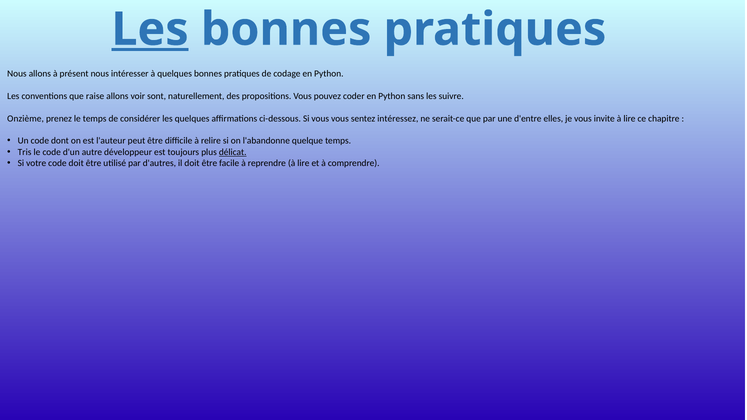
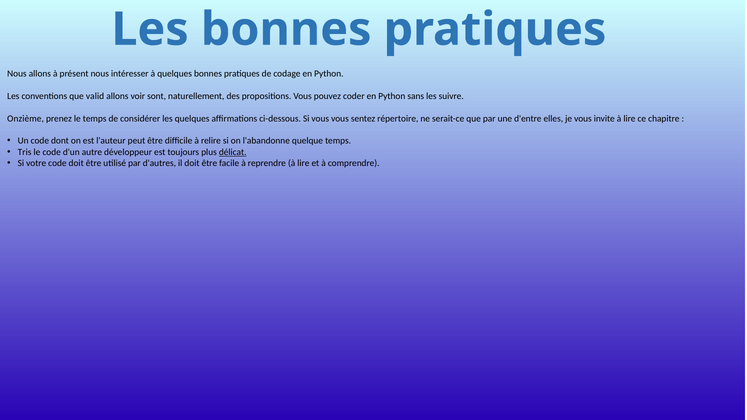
Les underline: present -> none (150, 29)
raise: raise -> valid (95, 96)
intéressez: intéressez -> répertoire (398, 118)
